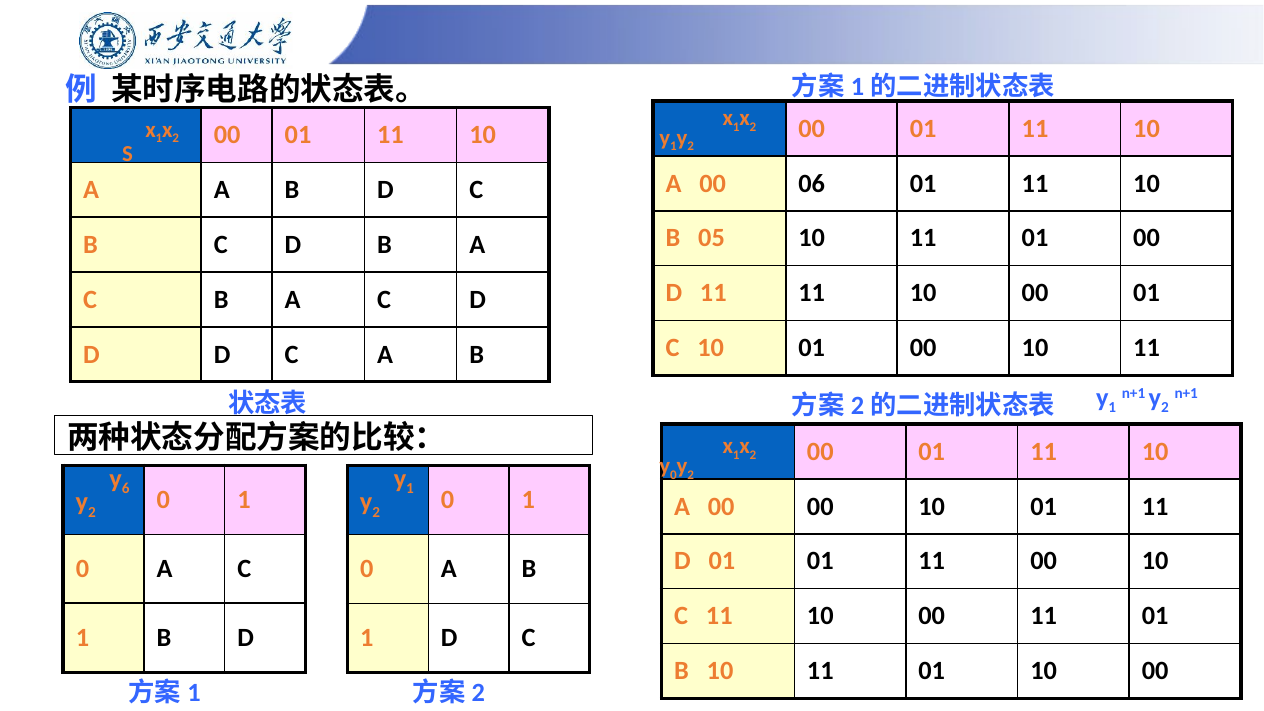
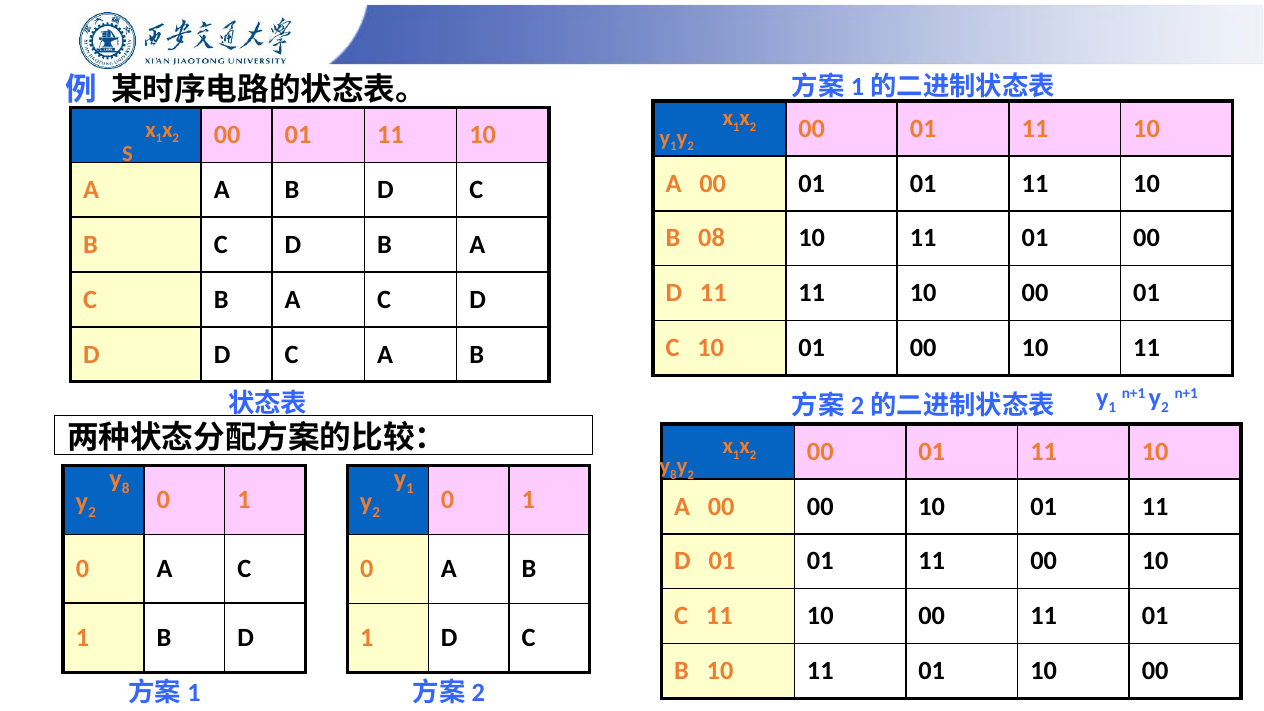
A 00 06: 06 -> 01 (812, 183)
05: 05 -> 08 (711, 238)
0: 0 -> 8 (673, 475)
6: 6 -> 8 (126, 489)
